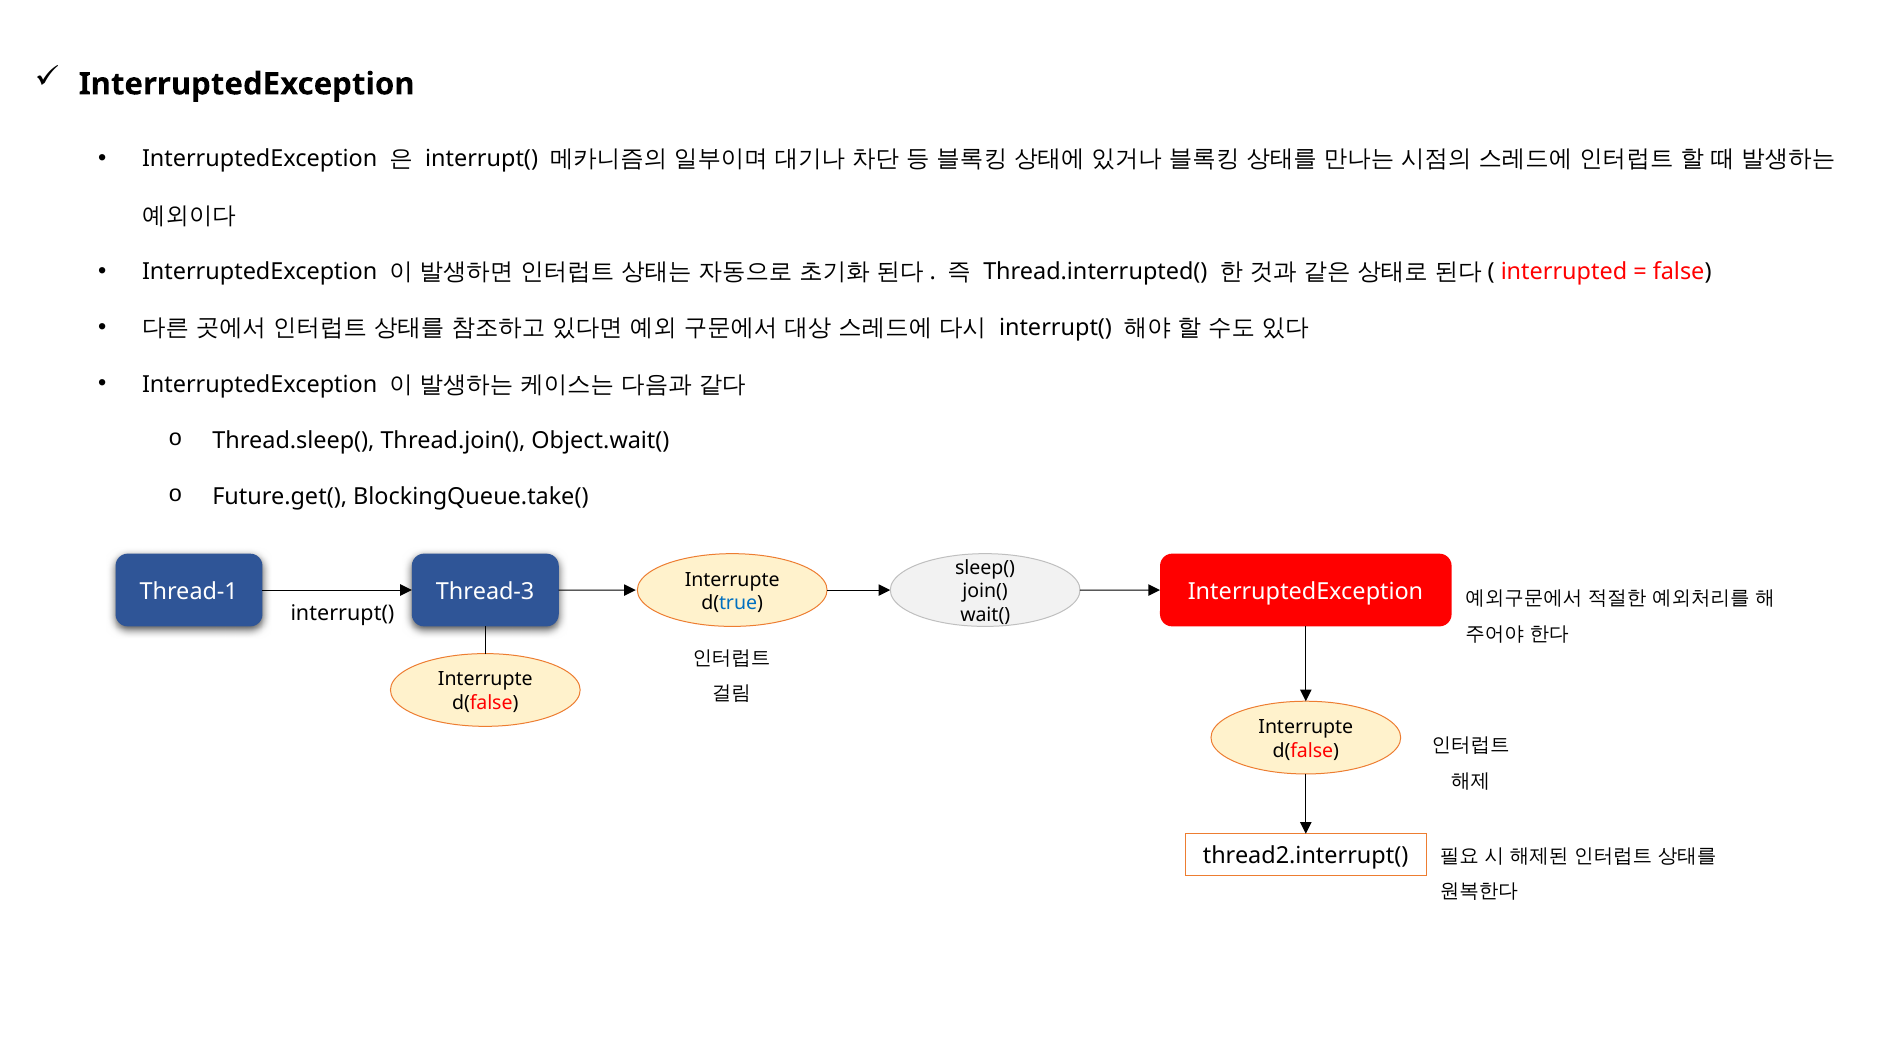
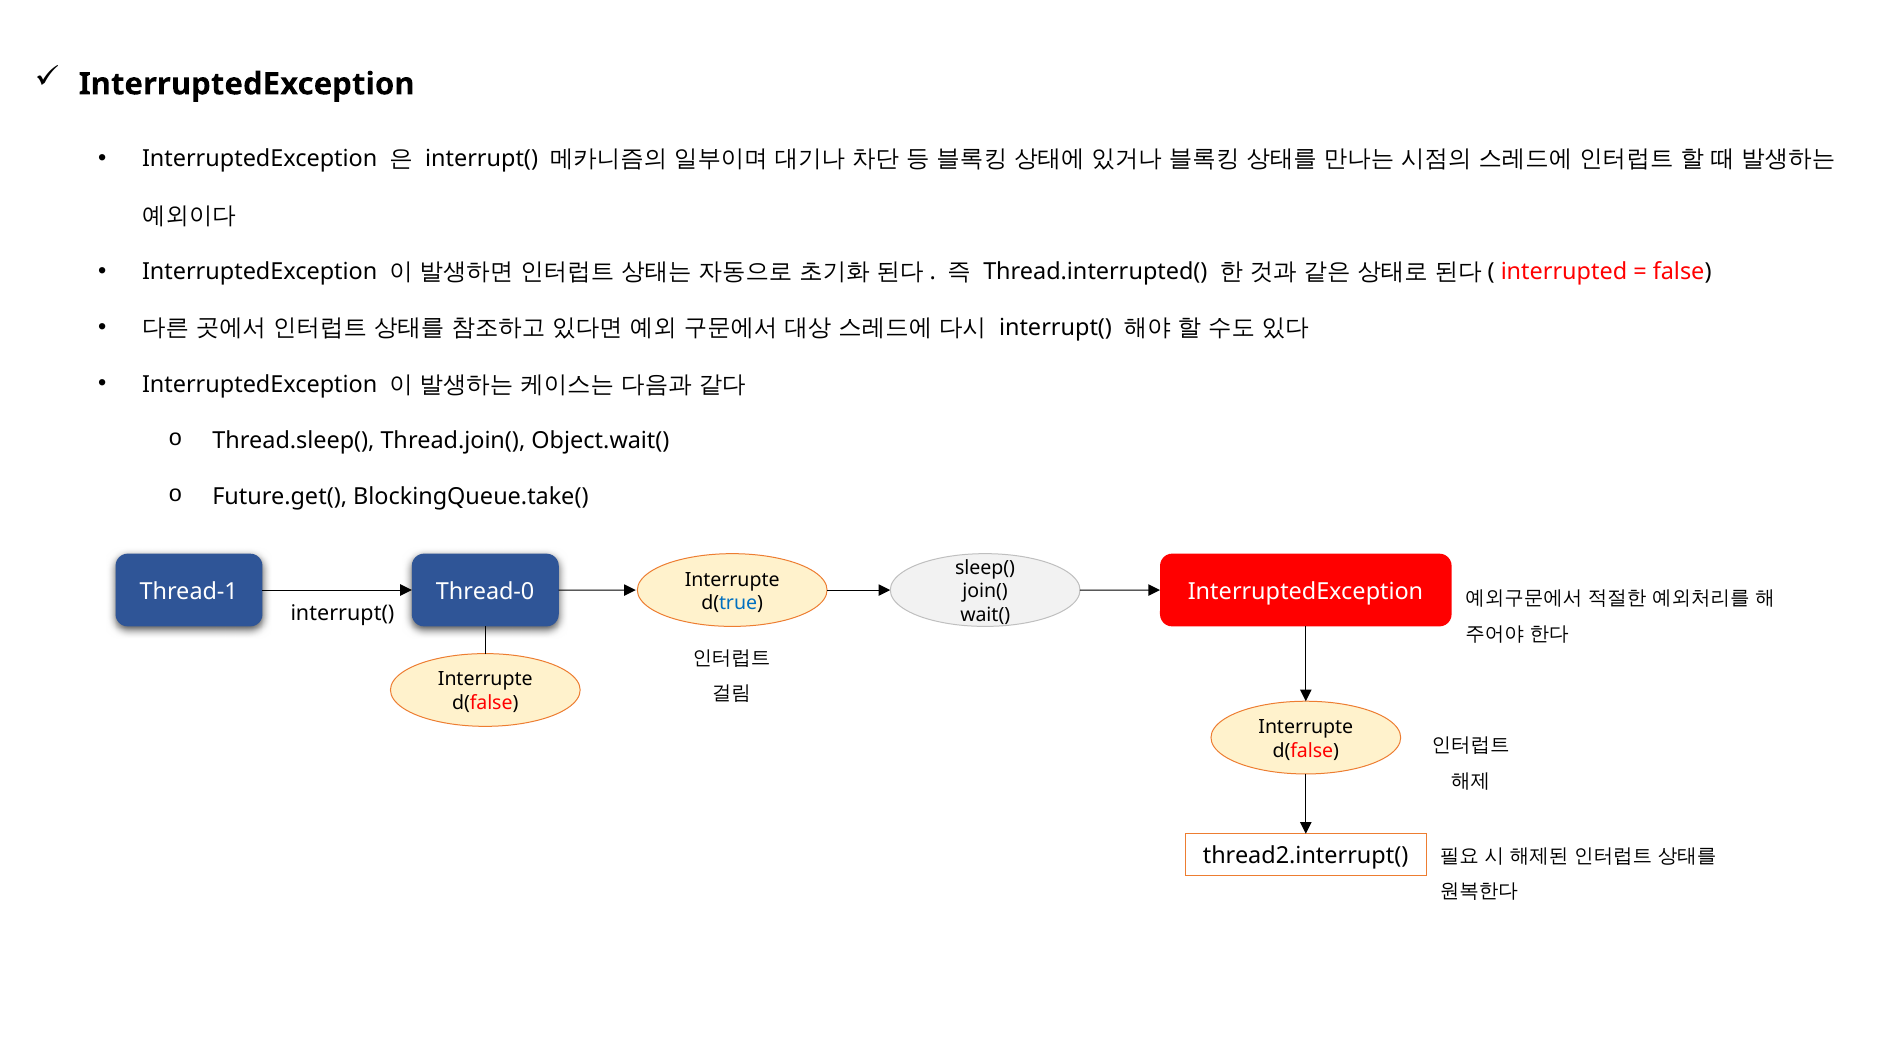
Thread-3: Thread-3 -> Thread-0 (485, 591)
